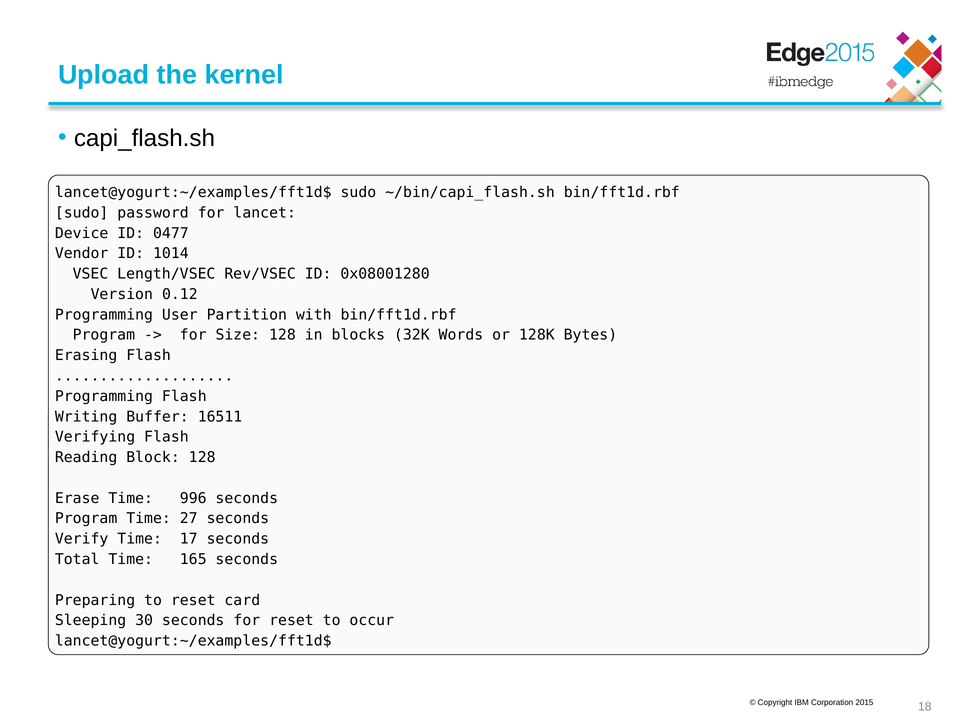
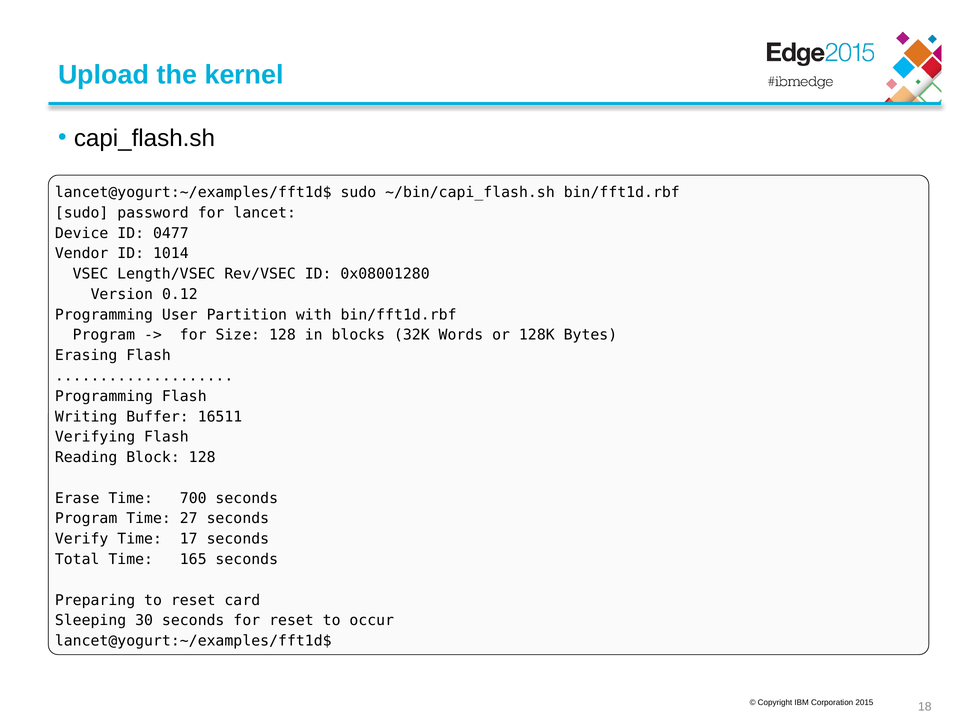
996: 996 -> 700 (193, 498)
